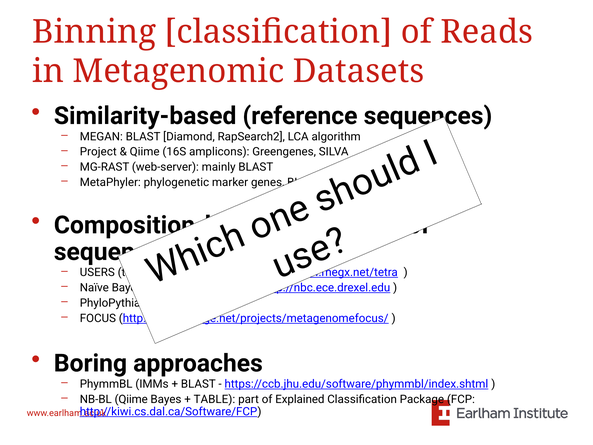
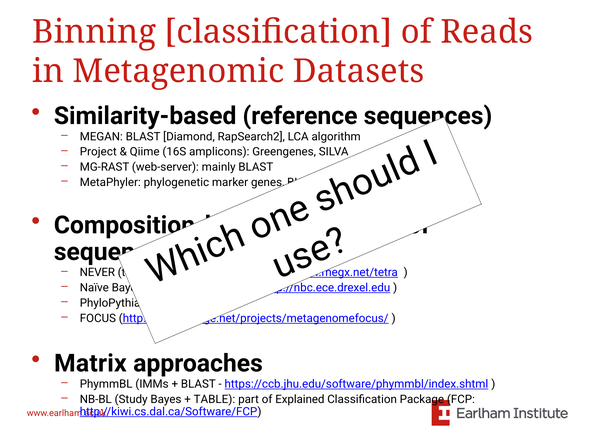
USERS: USERS -> NEVER (97, 272)
Boring: Boring -> Matrix (90, 363)
NB-BL Qiime: Qiime -> Study (131, 399)
